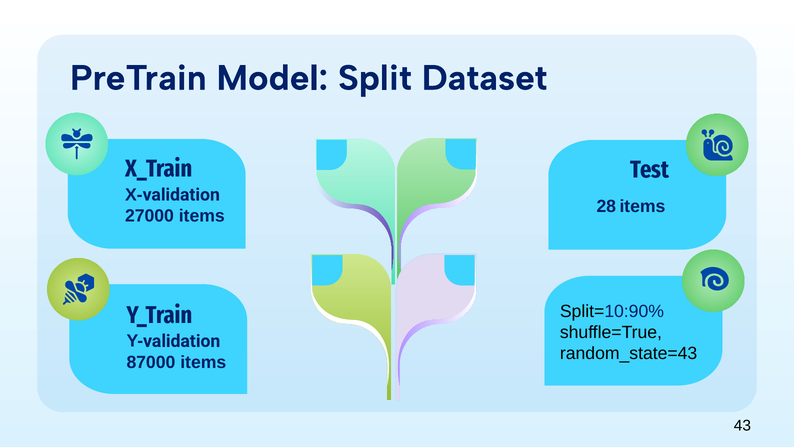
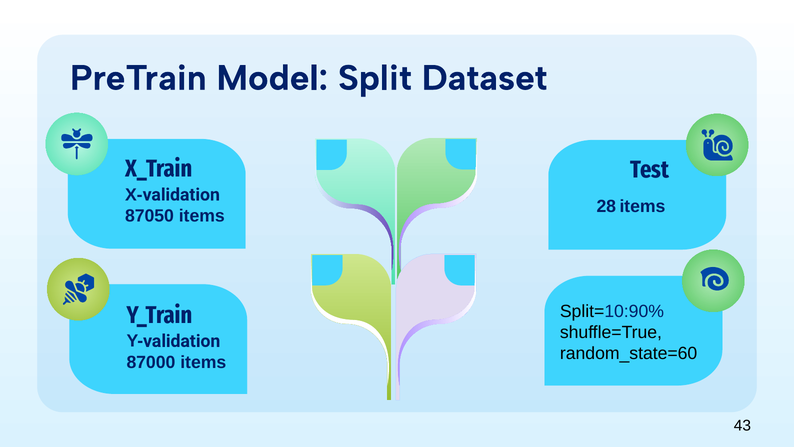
27000: 27000 -> 87050 (149, 216)
random_state=43: random_state=43 -> random_state=60 (629, 353)
